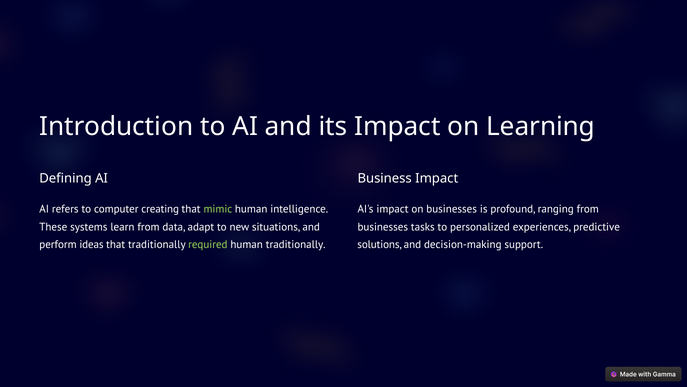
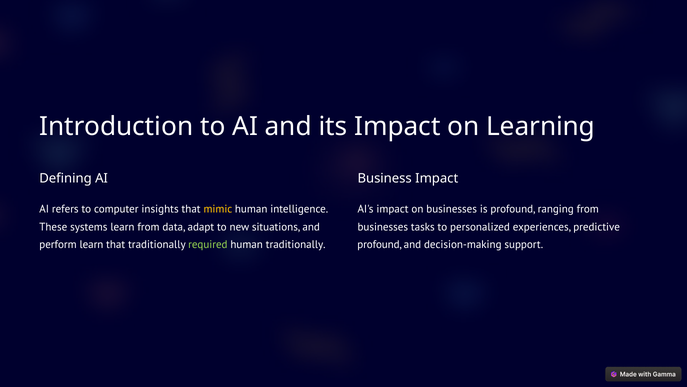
creating: creating -> insights (160, 209)
mimic colour: light green -> yellow (218, 209)
perform ideas: ideas -> learn (91, 244)
solutions: solutions -> profound (380, 244)
